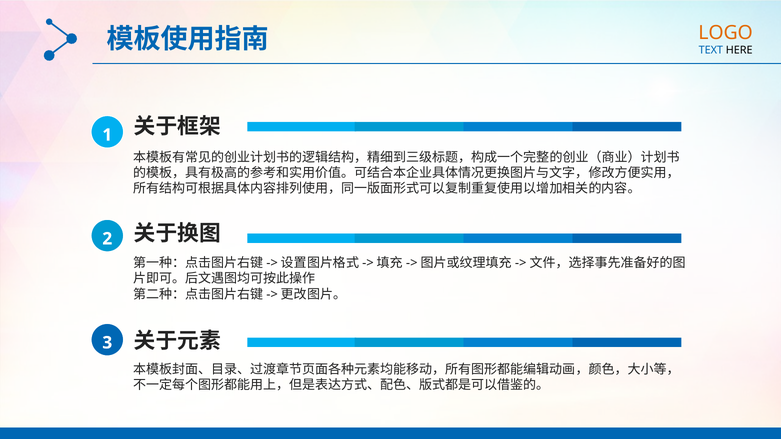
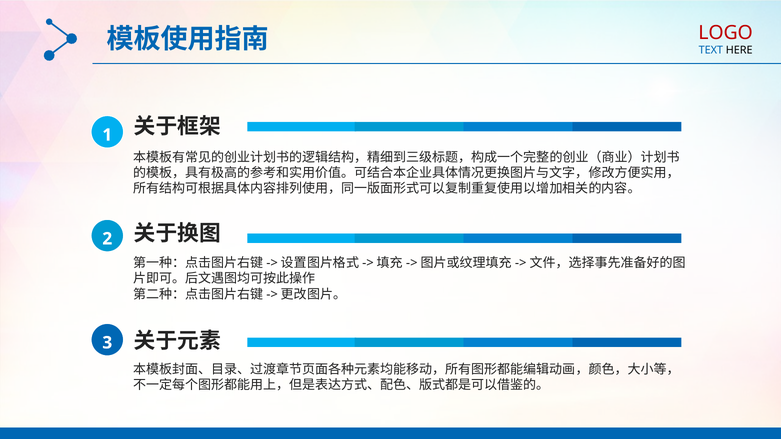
LOGO colour: orange -> red (726, 33)
